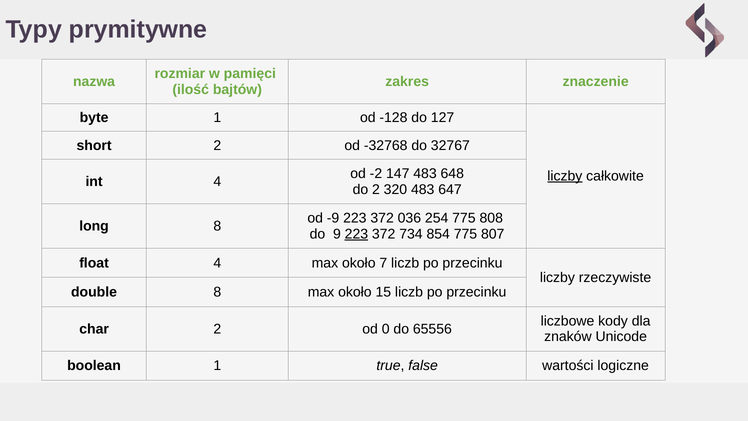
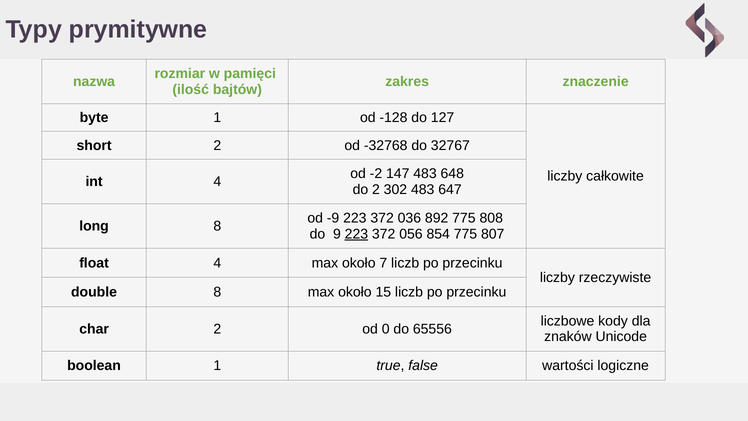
liczby underline: present -> none (565, 176)
320: 320 -> 302 (395, 189)
254: 254 -> 892 (437, 218)
734: 734 -> 056 (411, 234)
